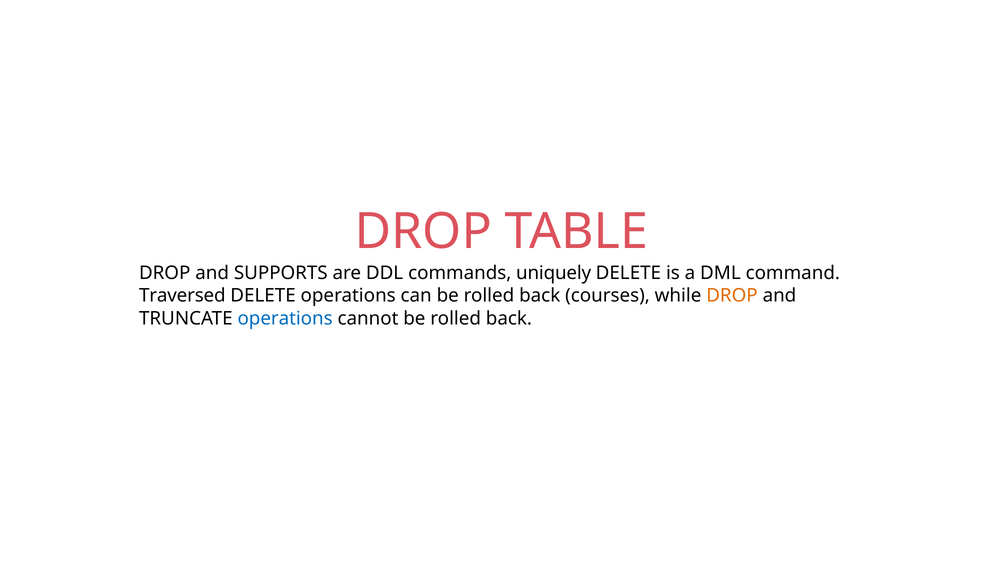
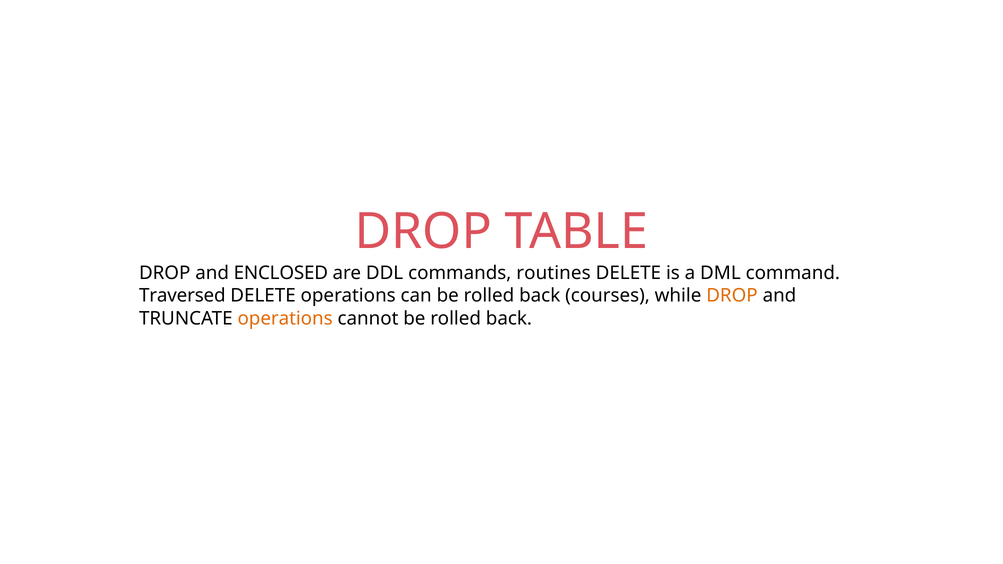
SUPPORTS: SUPPORTS -> ENCLOSED (281, 273)
uniquely: uniquely -> routines (553, 273)
operations colour: blue -> orange (285, 318)
